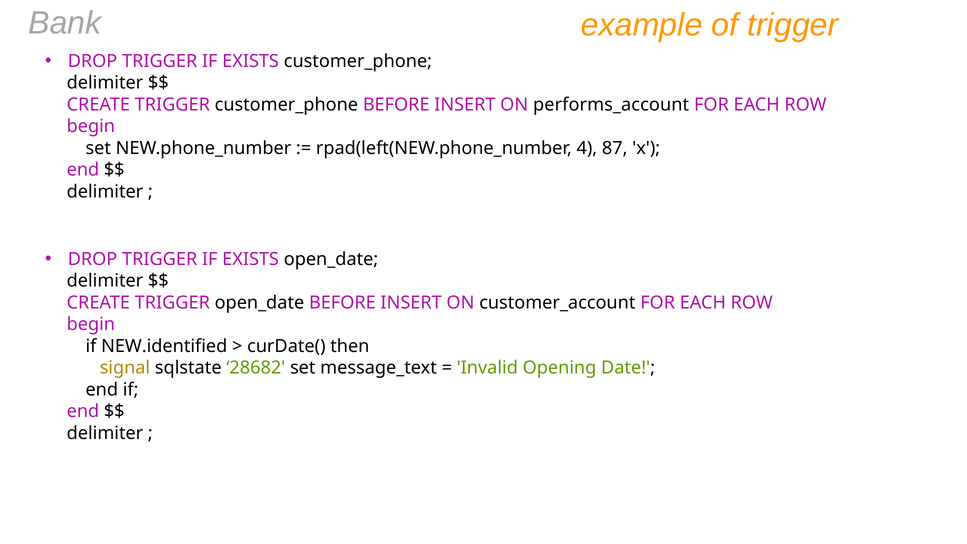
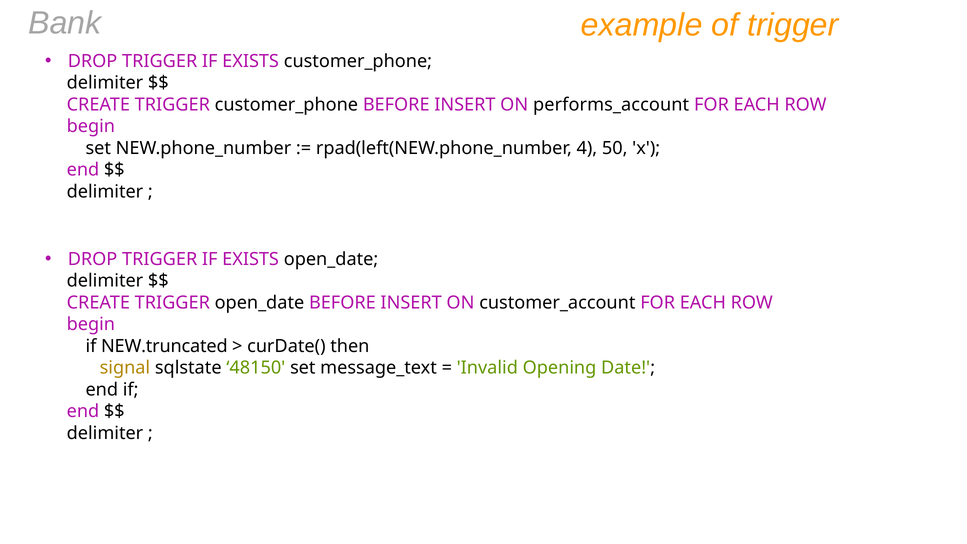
87: 87 -> 50 (615, 148)
NEW.identified: NEW.identified -> NEW.truncated (164, 346)
28682: 28682 -> 48150 (256, 368)
